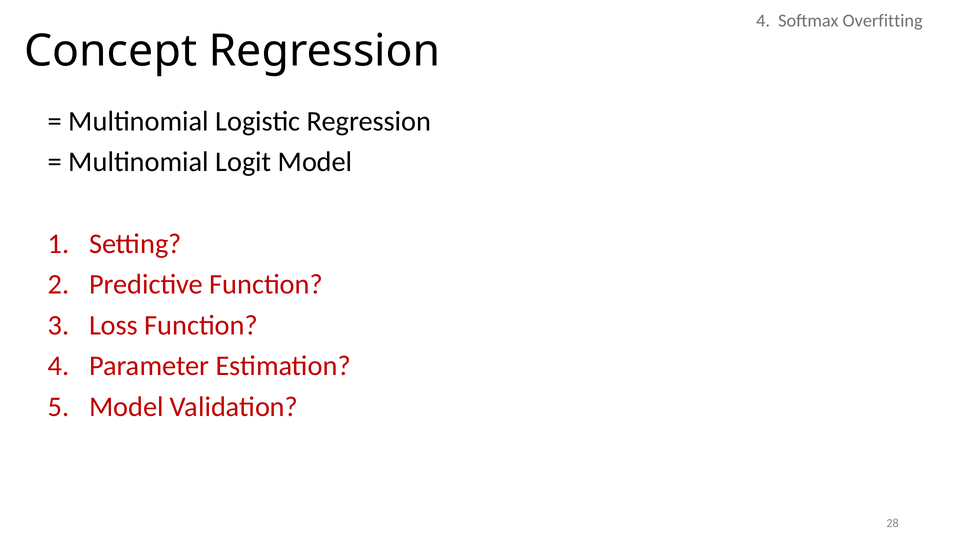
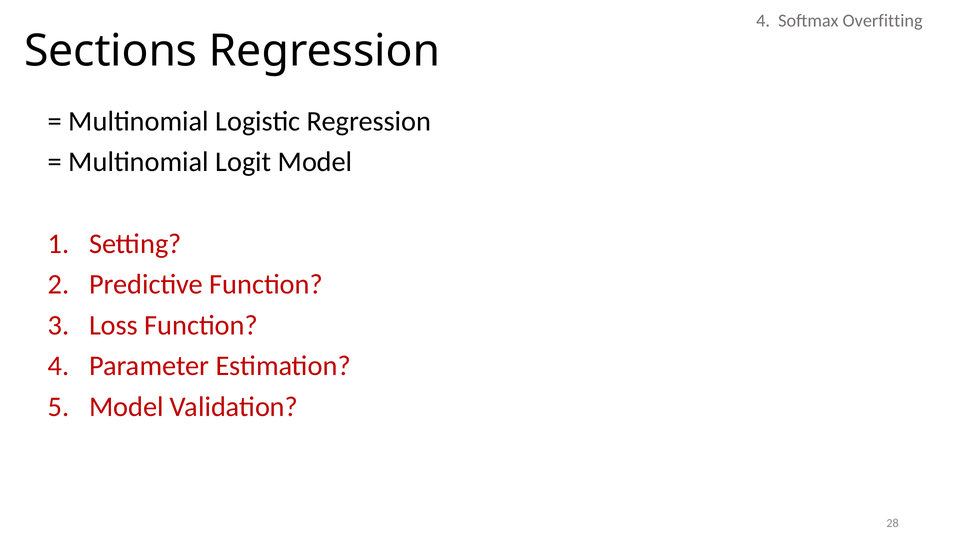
Concept: Concept -> Sections (111, 51)
